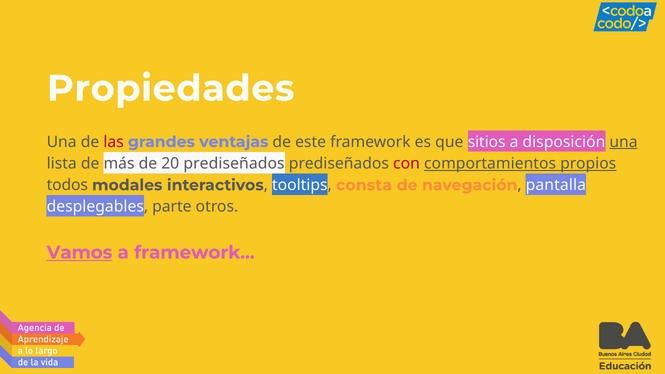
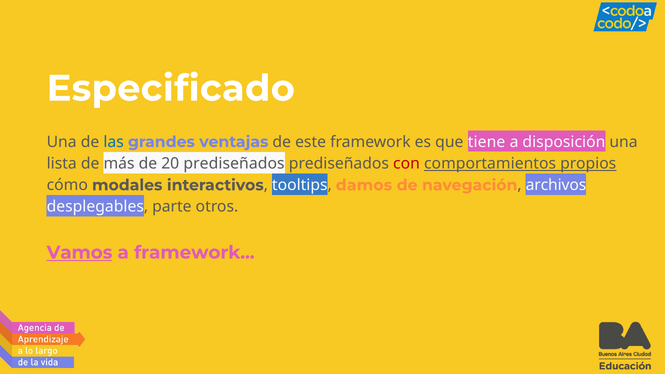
Propiedades: Propiedades -> Especificado (171, 89)
las colour: red -> blue (114, 142)
sitios: sitios -> tiene (487, 142)
una underline: present -> none (624, 142)
todos: todos -> cómo (67, 185)
consta: consta -> damos (364, 185)
pantalla: pantalla -> archivos (556, 185)
